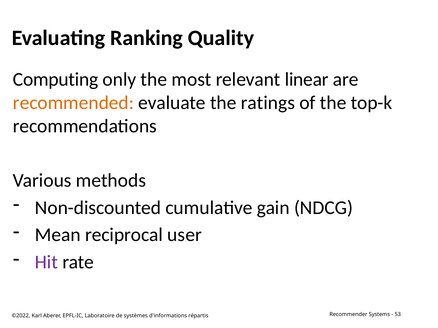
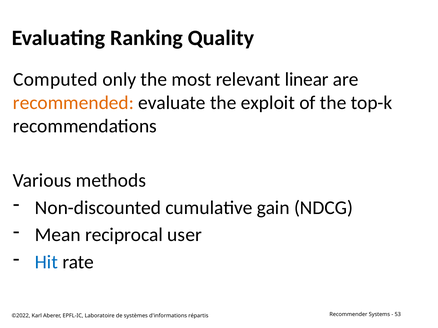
Computing: Computing -> Computed (55, 79)
ratings: ratings -> exploit (268, 103)
Hit colour: purple -> blue (46, 263)
